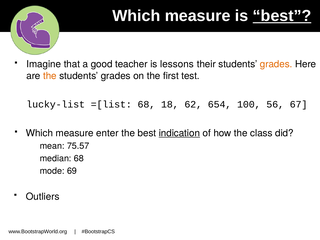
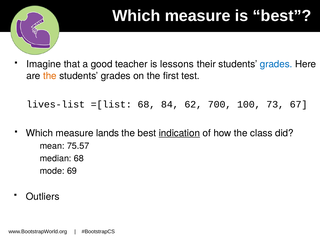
best underline: present -> none (282, 16)
grades colour: orange -> blue (276, 64)
lucky-list: lucky-list -> lives-list (56, 104)
18: 18 -> 84 (170, 104)
654: 654 -> 700 (220, 104)
56: 56 -> 73 (275, 104)
enter: enter -> lands (108, 133)
